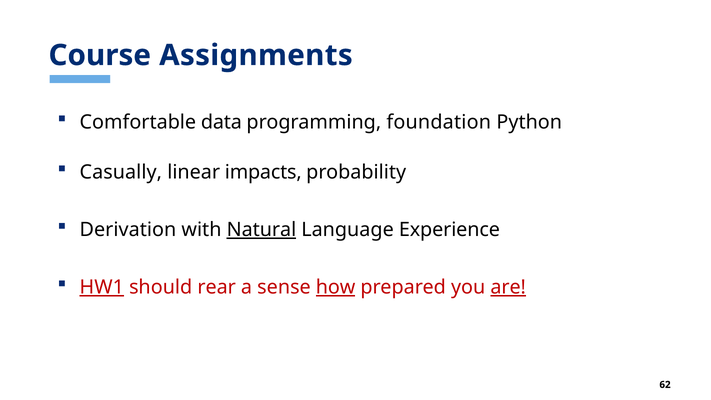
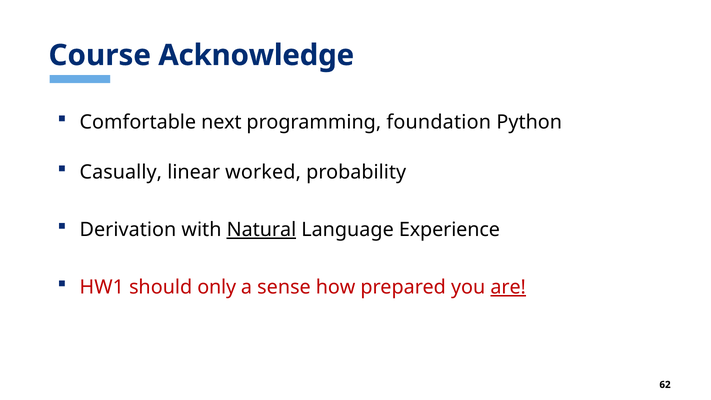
Assignments: Assignments -> Acknowledge (256, 55)
data: data -> next (221, 122)
impacts: impacts -> worked (263, 172)
HW1 underline: present -> none (102, 287)
rear: rear -> only (217, 287)
how underline: present -> none (336, 287)
